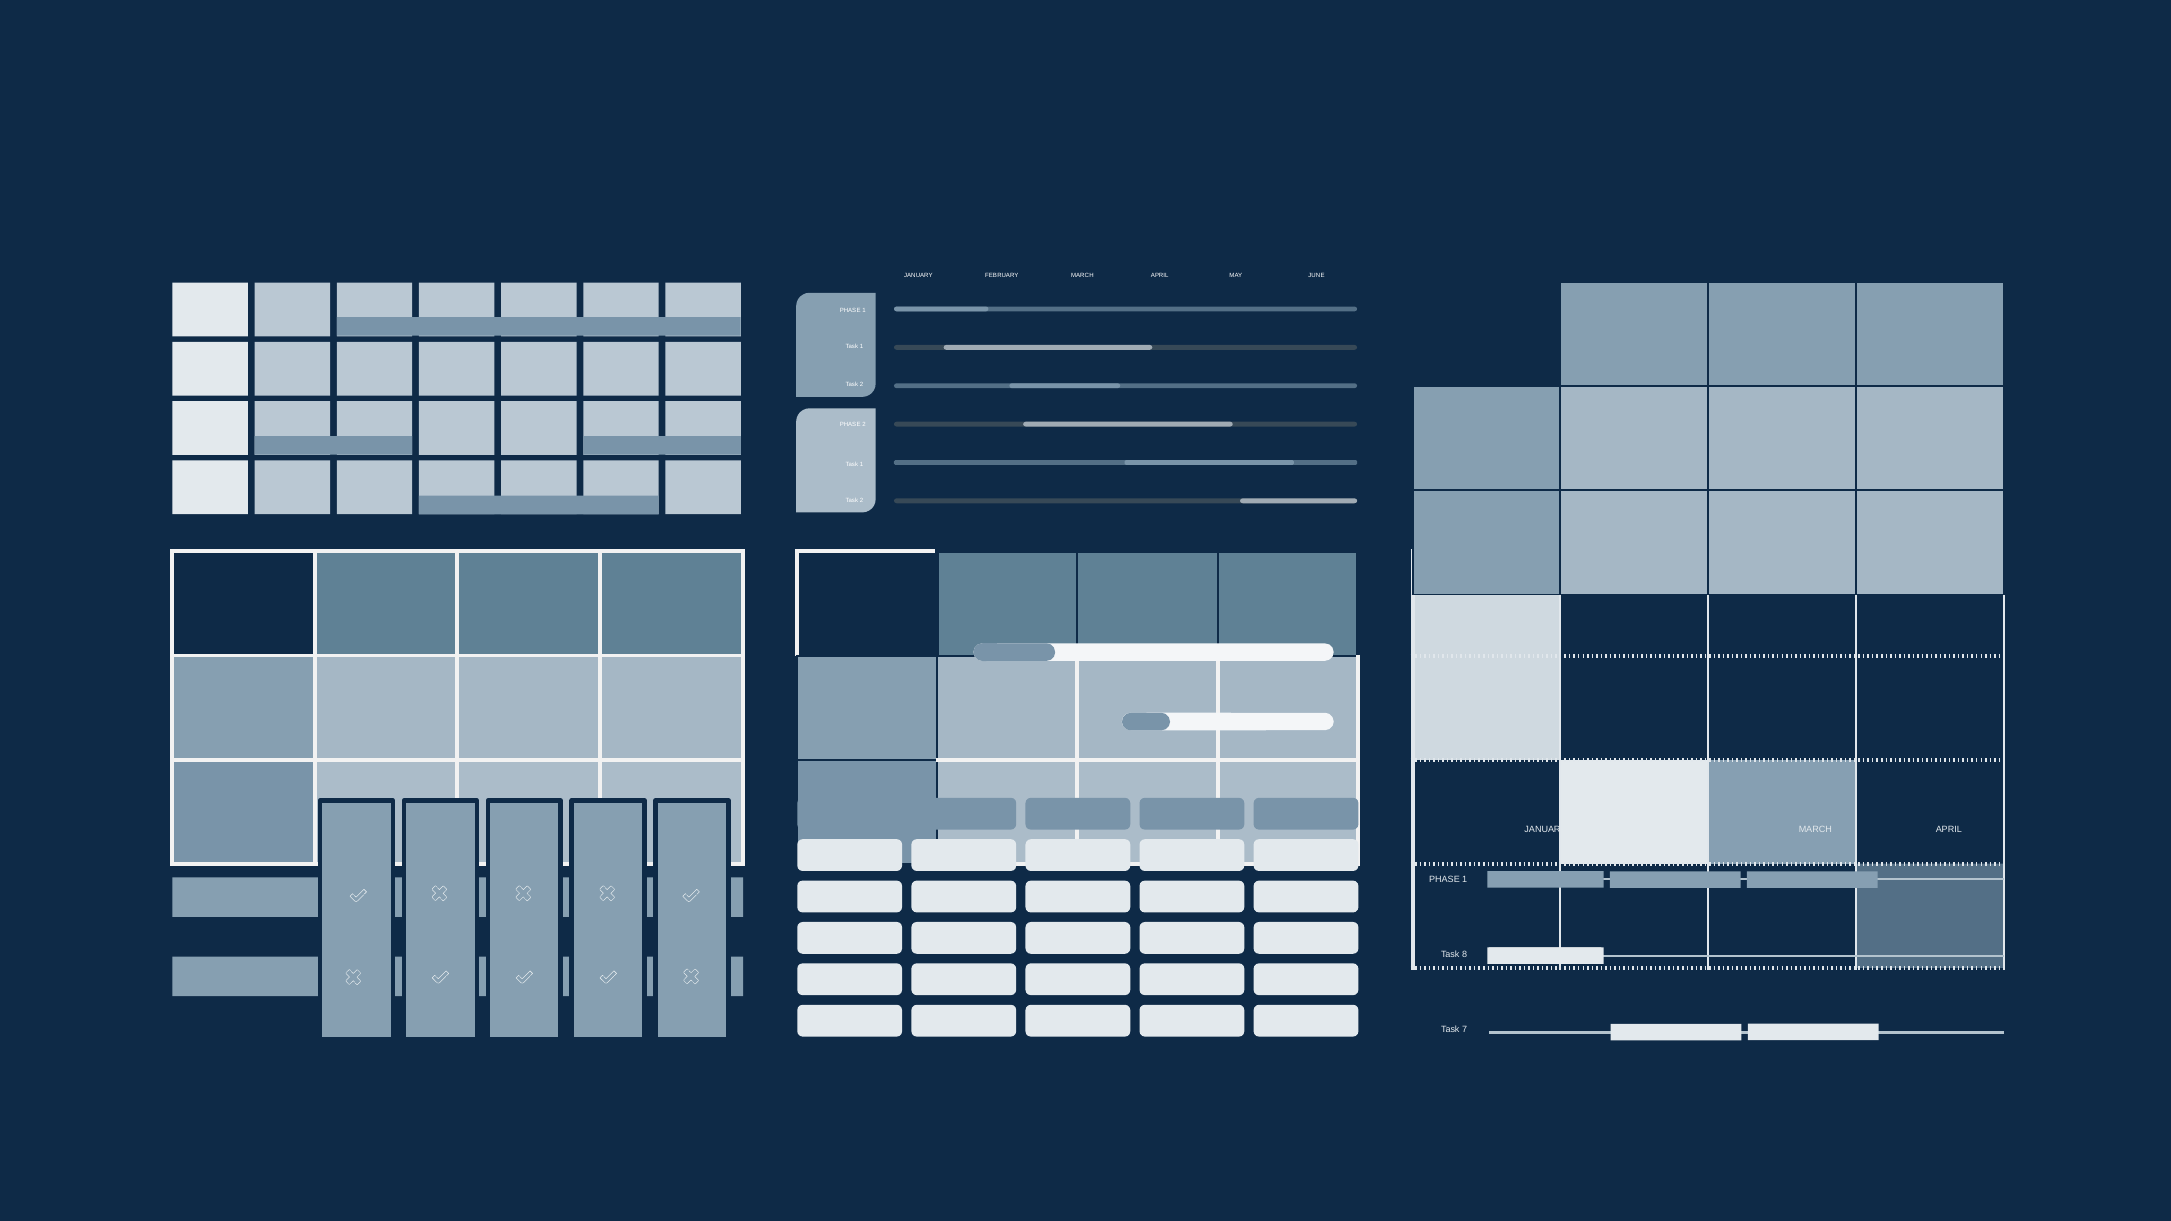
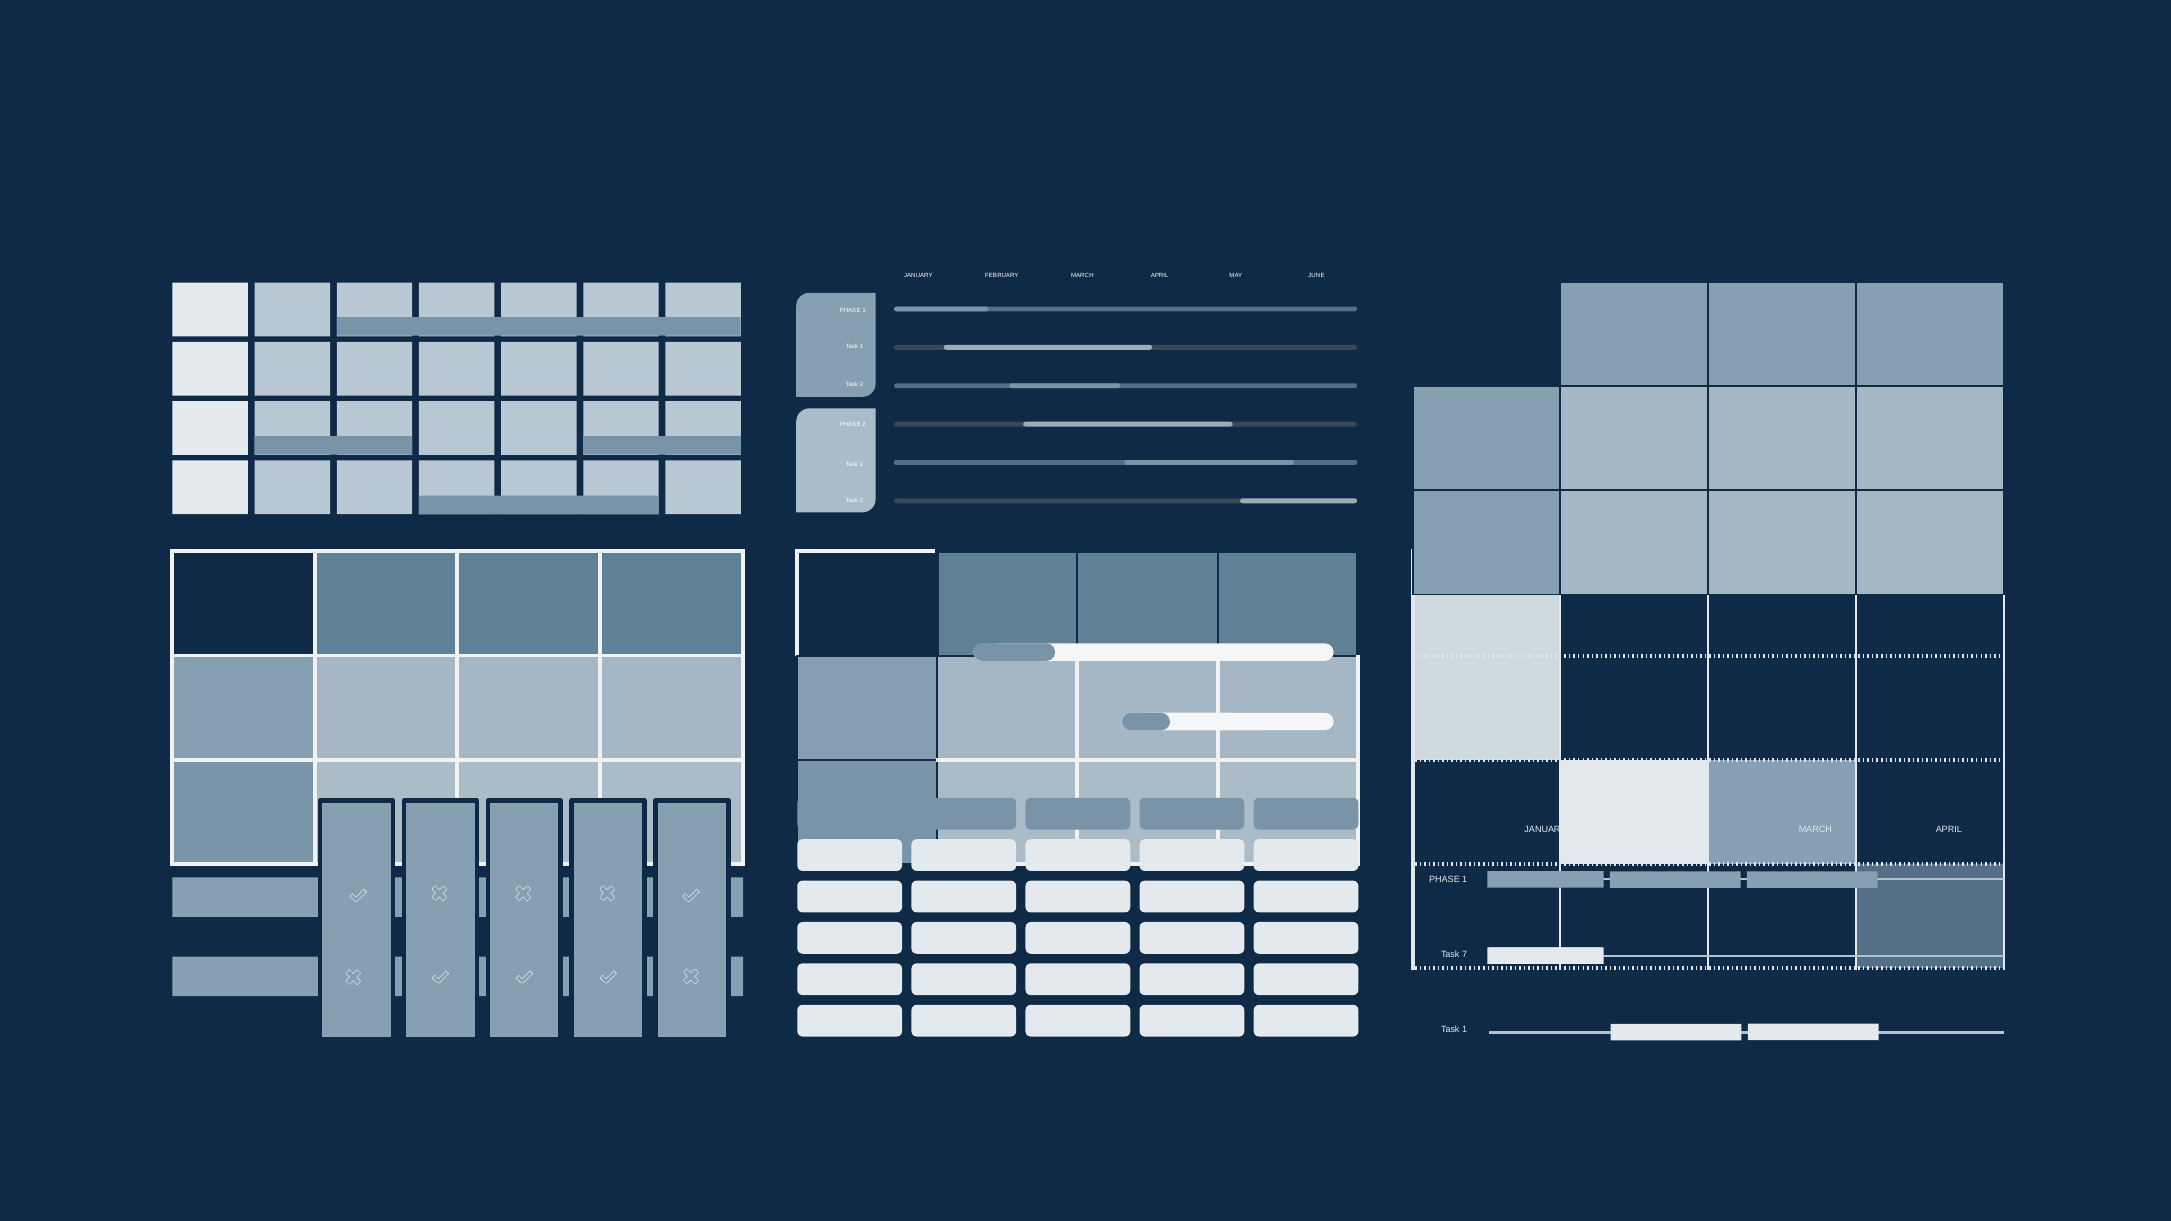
8: 8 -> 7 (1465, 955)
7: 7 -> 1 (1465, 1030)
